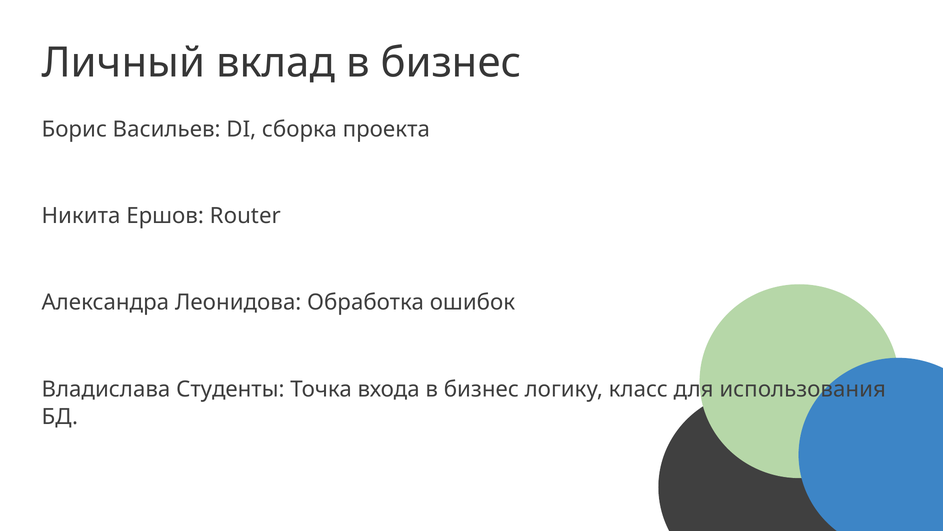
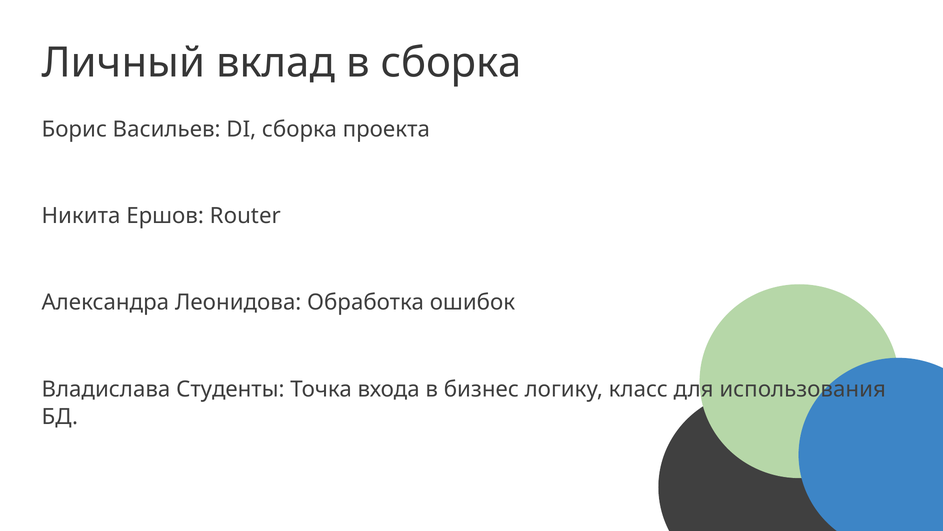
вклад в бизнес: бизнес -> сборка (451, 63)
